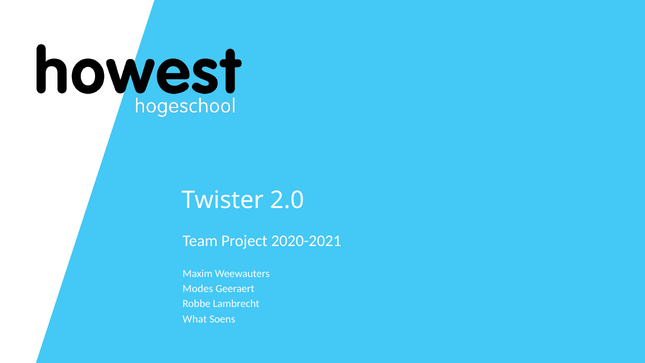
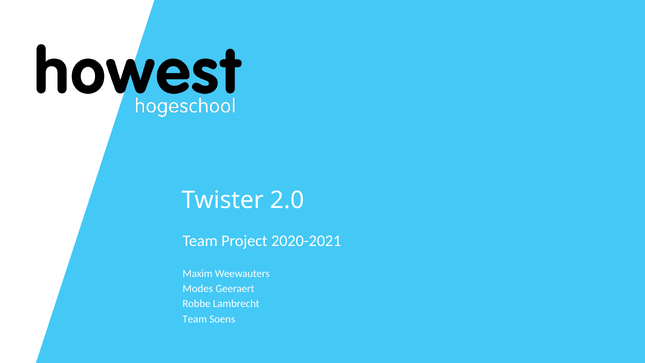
What: What -> Team (195, 319)
